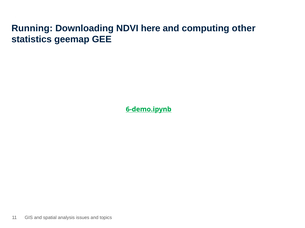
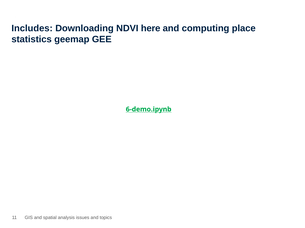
Running: Running -> Includes (32, 28)
other: other -> place (244, 28)
